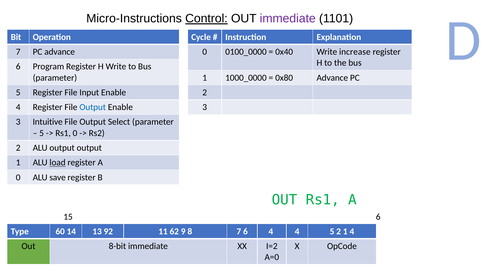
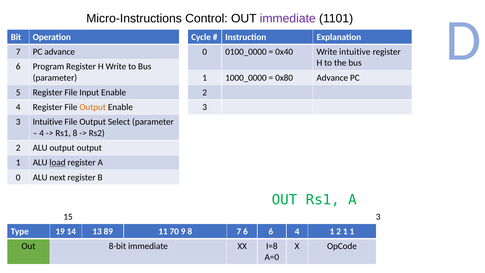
Control underline: present -> none (206, 19)
Write increase: increase -> intuitive (355, 52)
Output colour: blue -> orange (93, 107)
5: 5 -> 4 (42, 133)
Rs1 0: 0 -> 8 (75, 133)
save: save -> next (58, 177)
15 6: 6 -> 3 (378, 217)
60: 60 -> 19 (60, 231)
92: 92 -> 89 (108, 231)
62: 62 -> 70 (174, 231)
4: 4 -> 6 (271, 231)
5: 5 -> 1 (332, 231)
4: 4 -> 1 (352, 231)
I=2: I=2 -> I=8 (272, 246)
